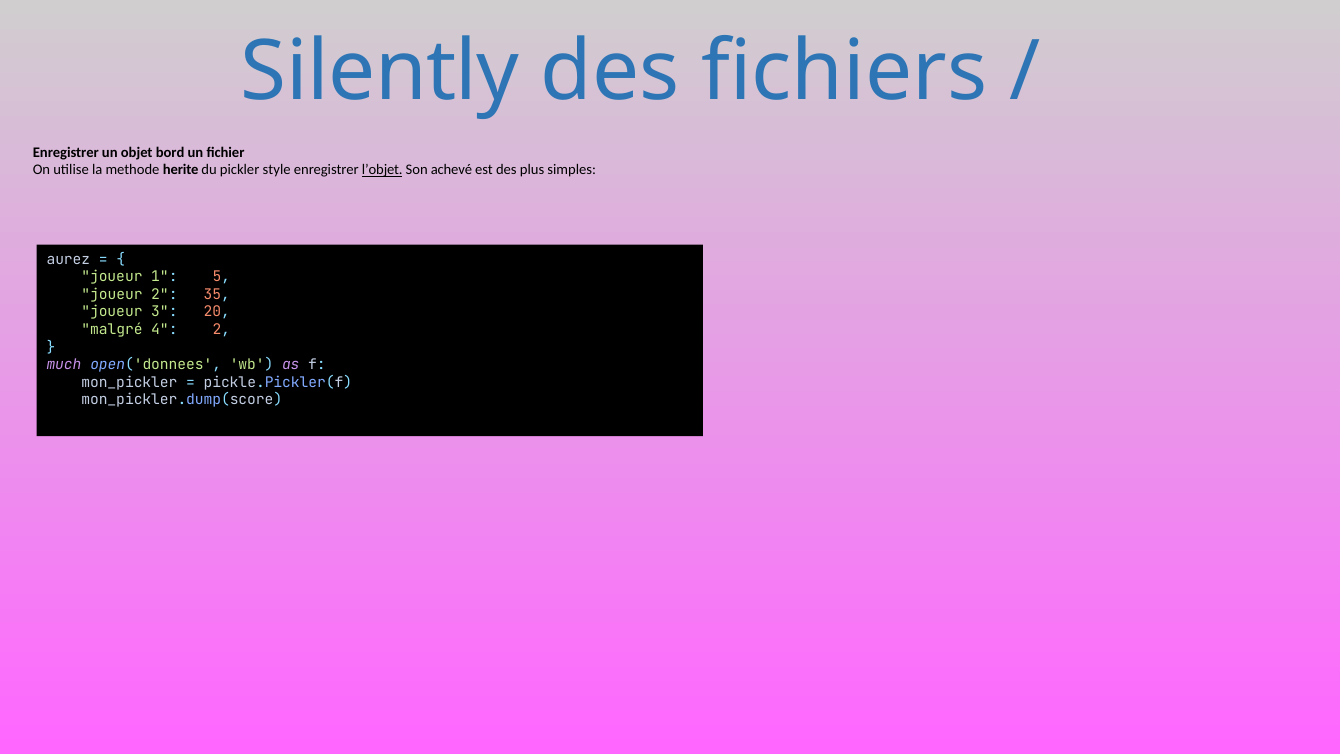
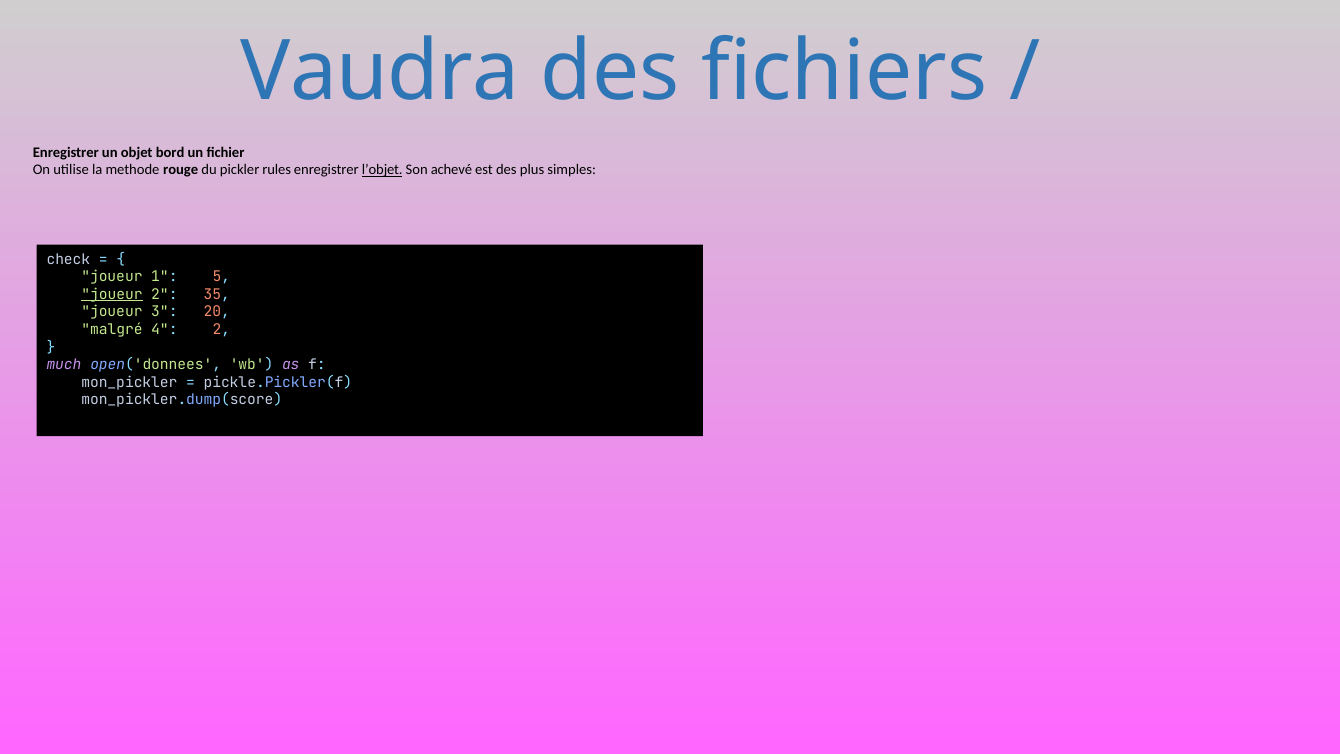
Silently: Silently -> Vaudra (380, 72)
herite: herite -> rouge (181, 170)
style: style -> rules (277, 170)
aurez: aurez -> check (68, 259)
joueur underline: none -> present (112, 294)
